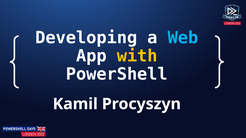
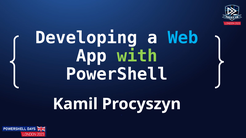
with colour: yellow -> light green (137, 56)
